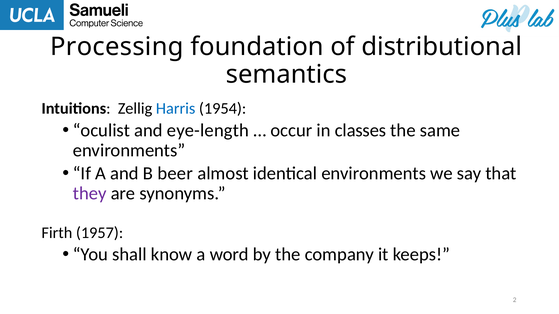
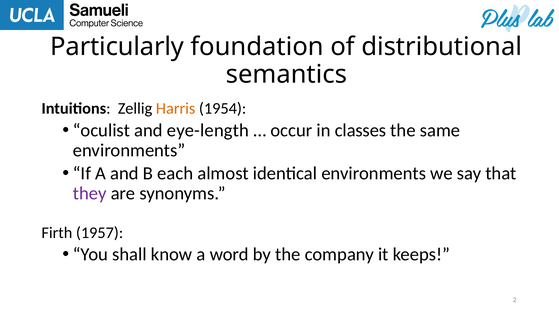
Processing: Processing -> Particularly (117, 47)
Harris colour: blue -> orange (176, 109)
beer: beer -> each (175, 174)
